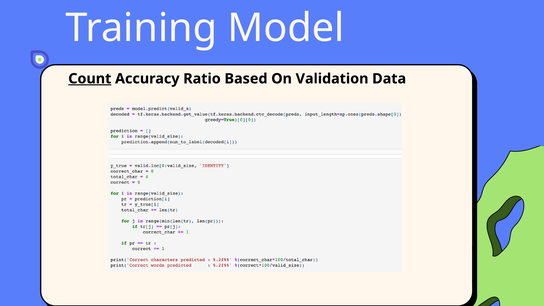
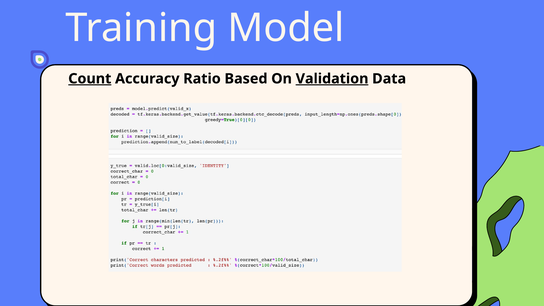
Validation underline: none -> present (332, 79)
